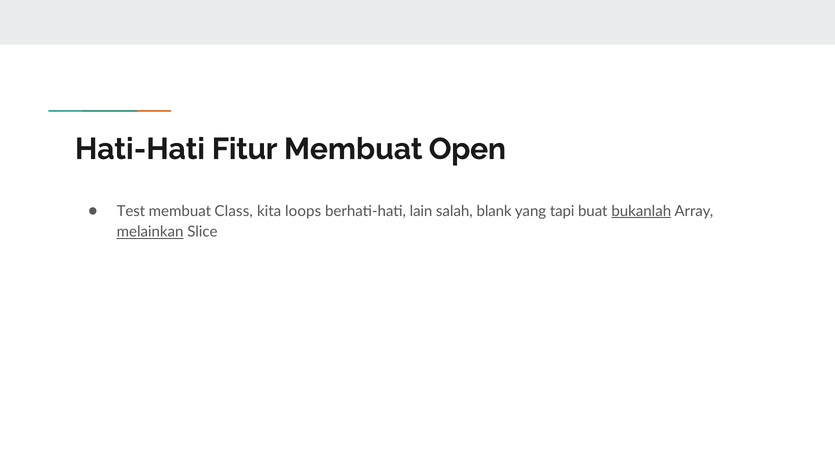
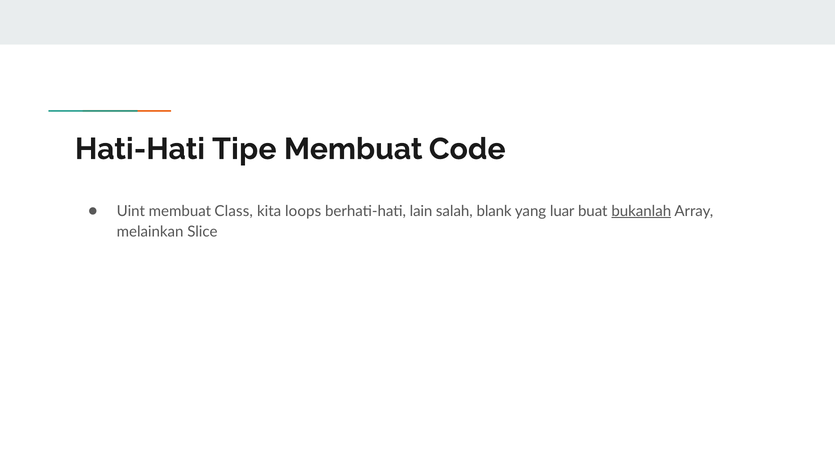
Fitur: Fitur -> Tipe (244, 149)
Open: Open -> Code (467, 149)
Test: Test -> Uint (131, 211)
tapi: tapi -> luar (562, 211)
melainkan underline: present -> none (150, 232)
